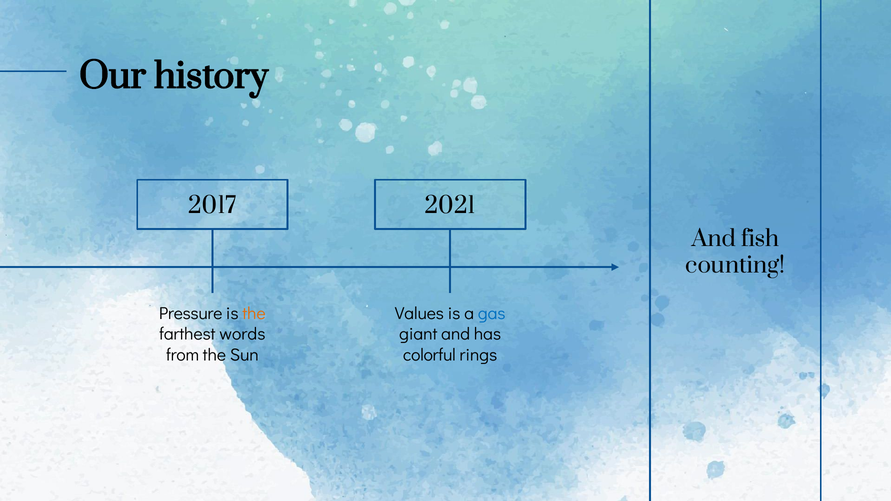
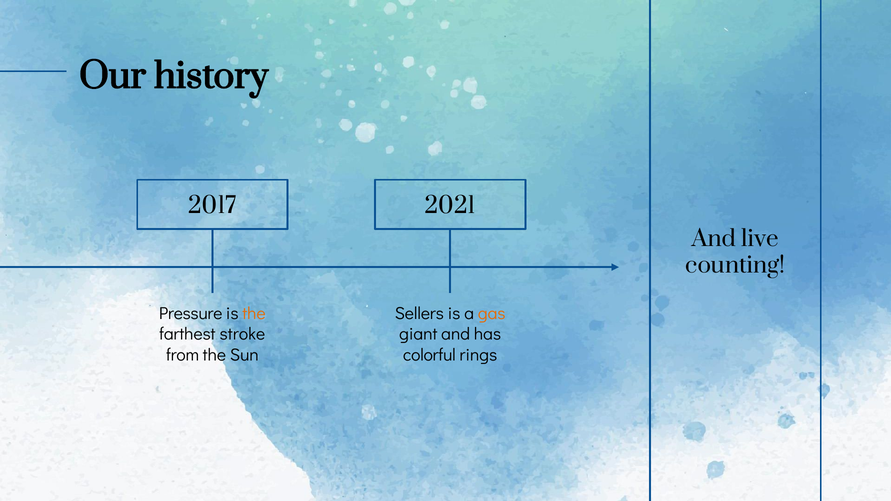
fish: fish -> live (760, 239)
Values: Values -> Sellers (419, 313)
gas colour: blue -> orange (492, 313)
words: words -> stroke (242, 334)
